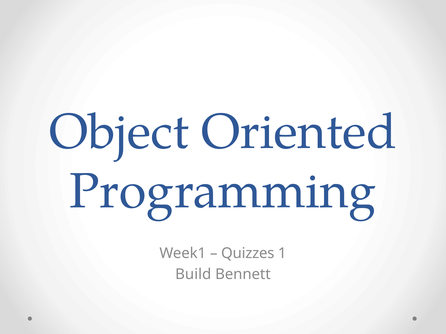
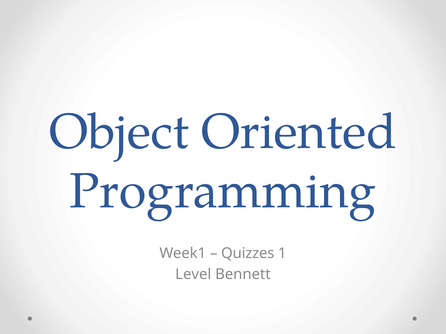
Build: Build -> Level (193, 275)
